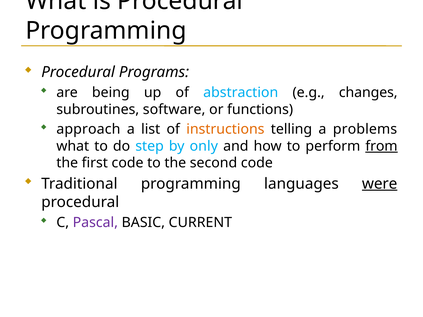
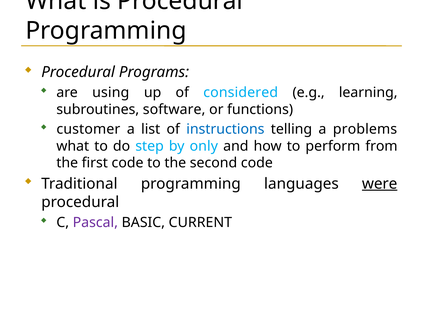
being: being -> using (111, 93)
abstraction: abstraction -> considered (241, 93)
changes: changes -> learning (368, 93)
approach: approach -> customer (88, 129)
instructions colour: orange -> blue (225, 129)
from underline: present -> none (382, 146)
